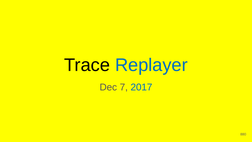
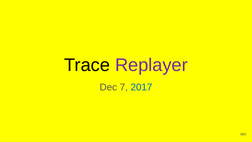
Replayer colour: blue -> purple (151, 65)
